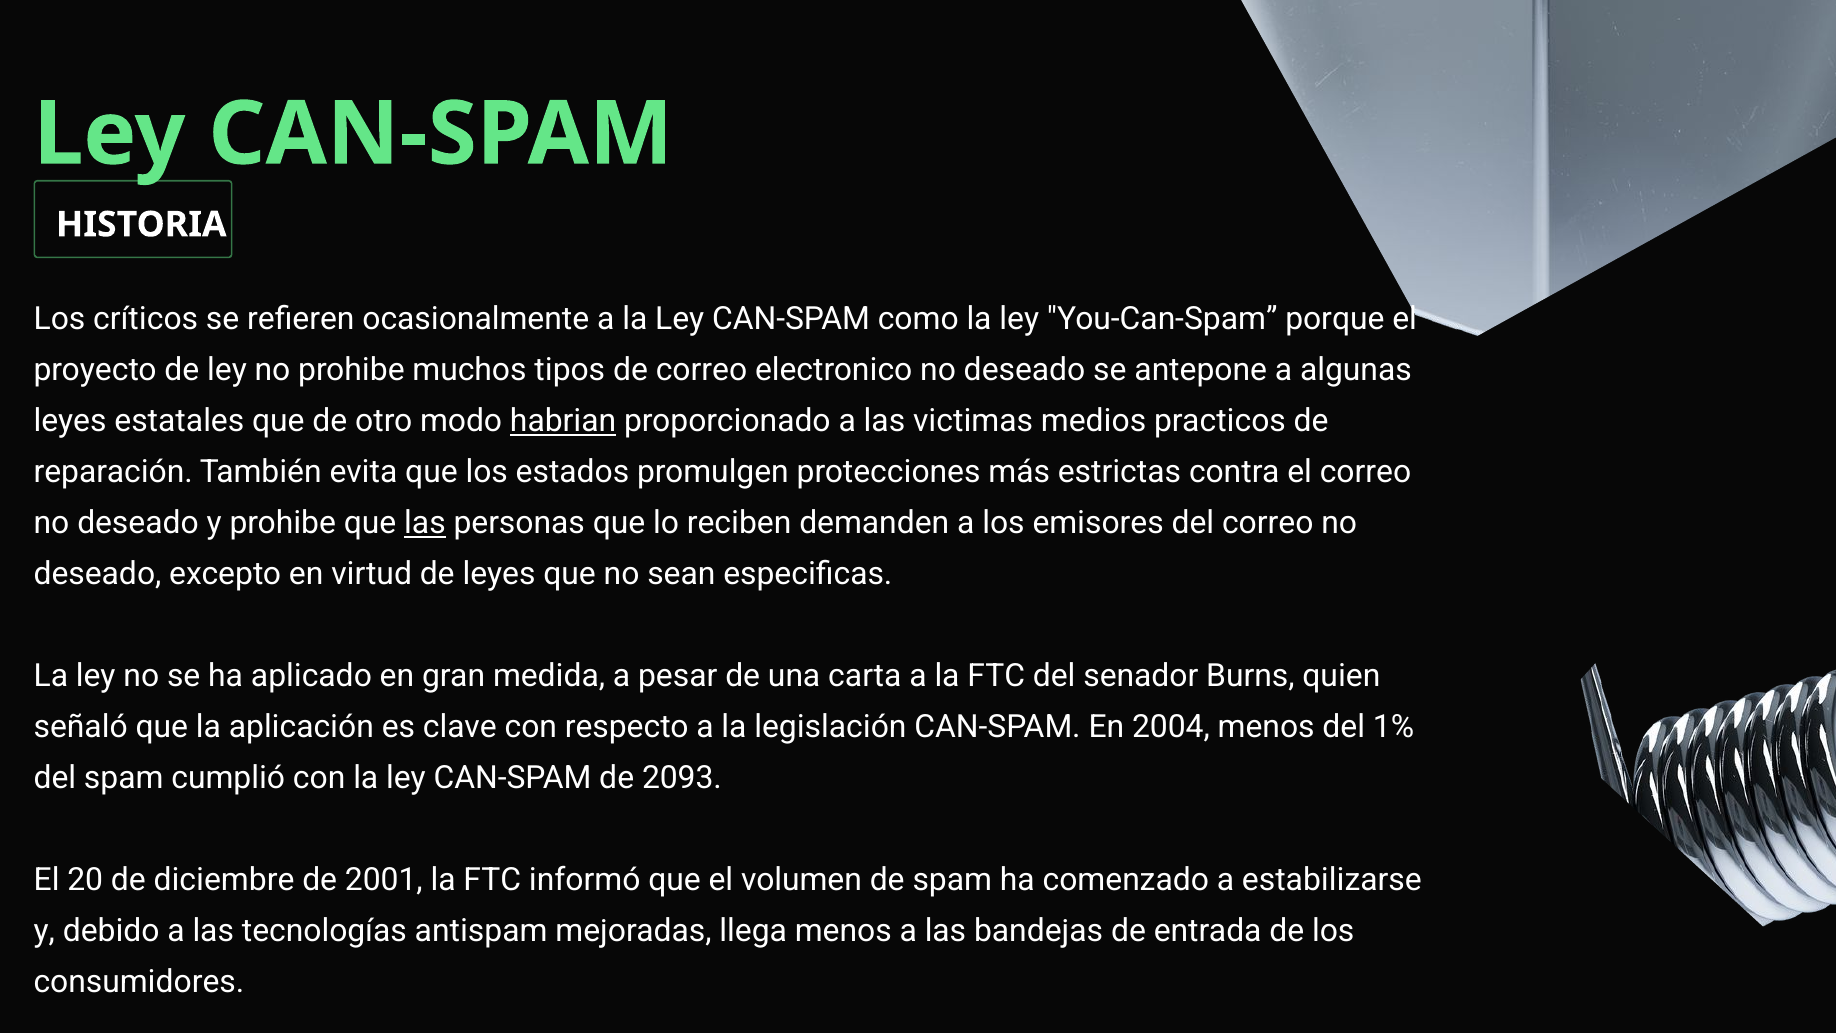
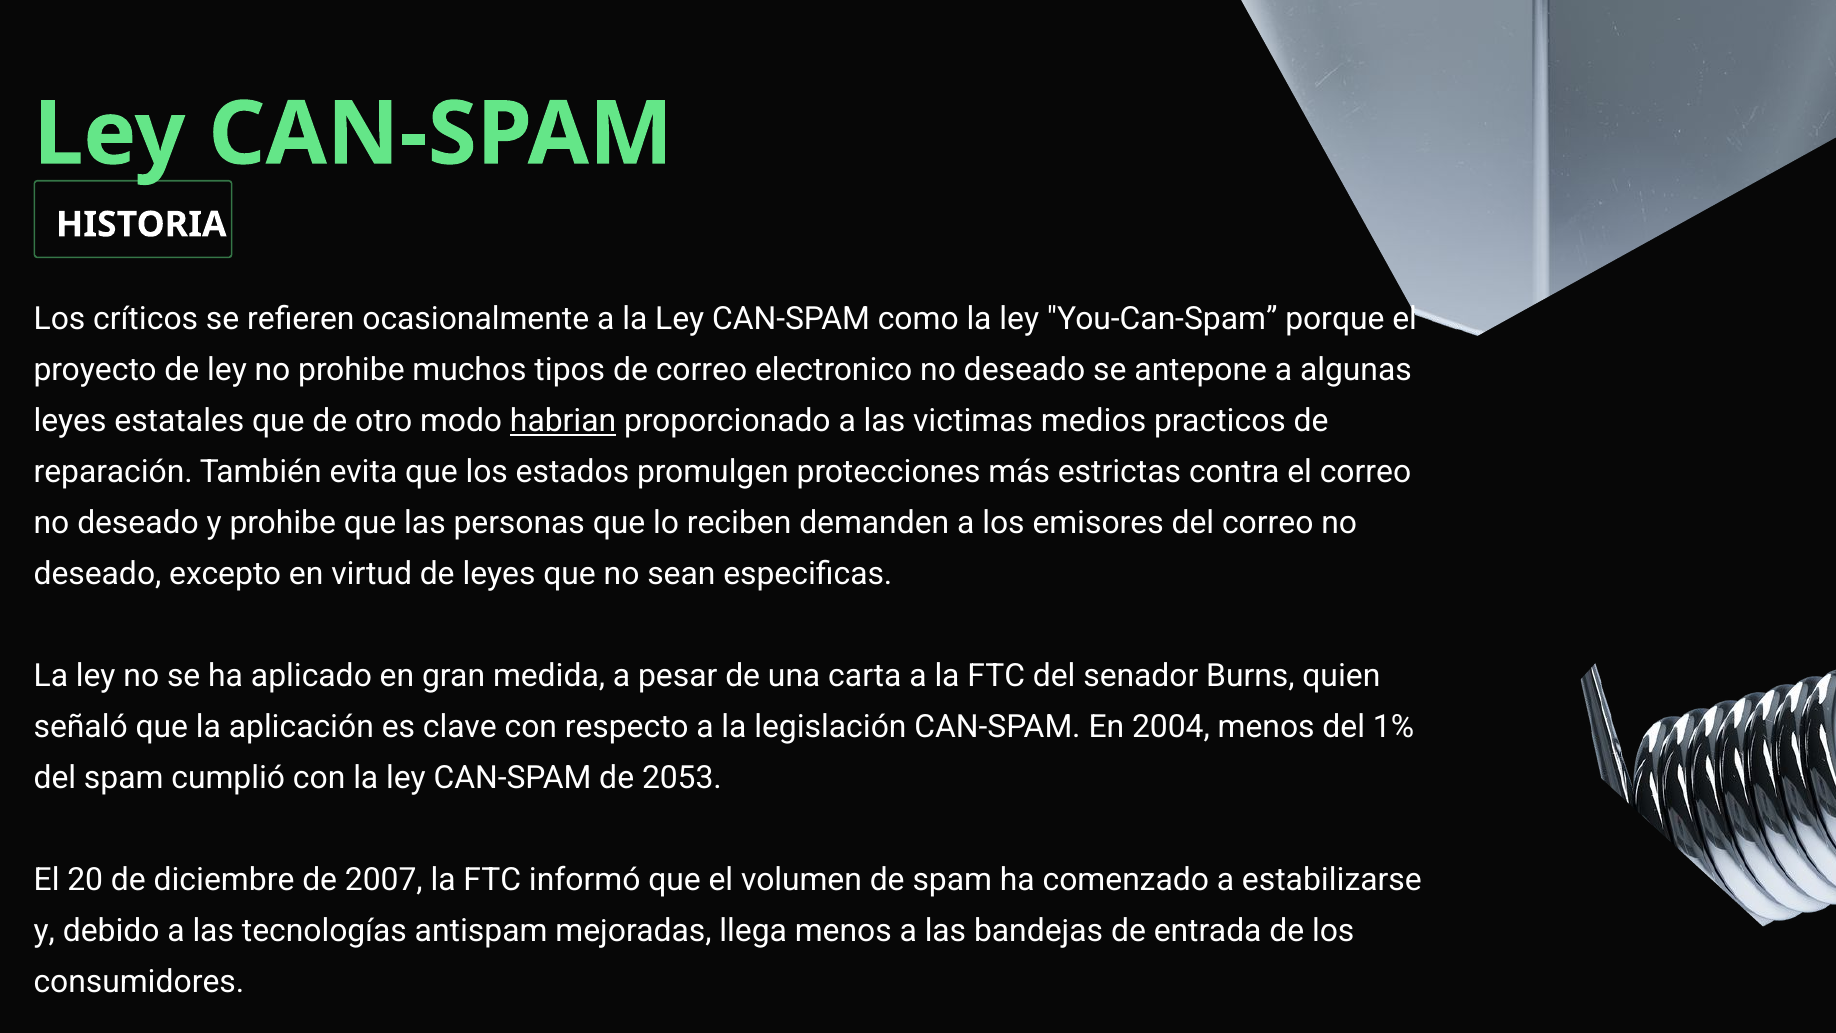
las underline: present -> none (425, 523)
2093: 2093 -> 2053 (682, 778)
2001: 2001 -> 2007 (384, 880)
